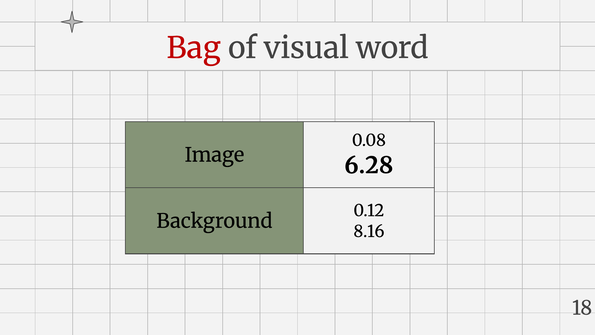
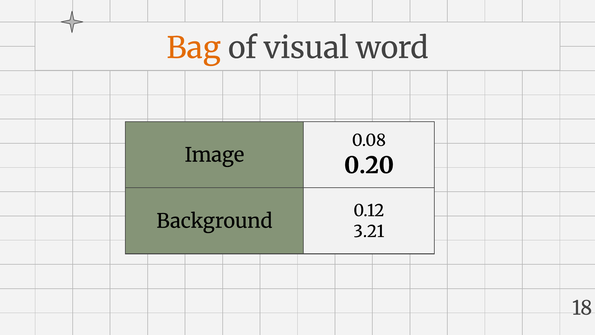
Bag colour: red -> orange (194, 48)
6.28: 6.28 -> 0.20 (369, 165)
8.16: 8.16 -> 3.21 (369, 231)
